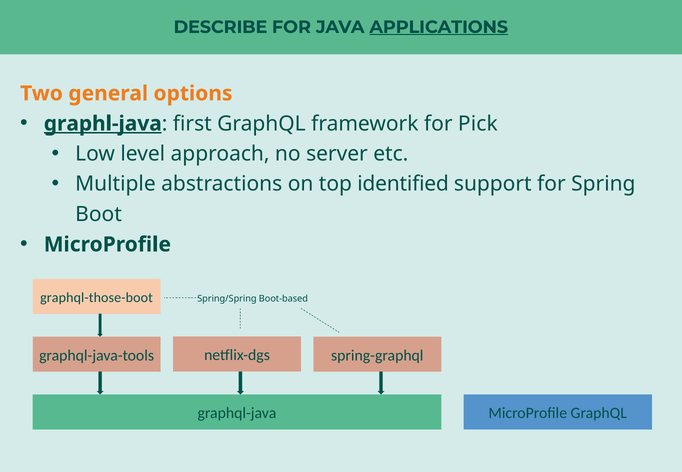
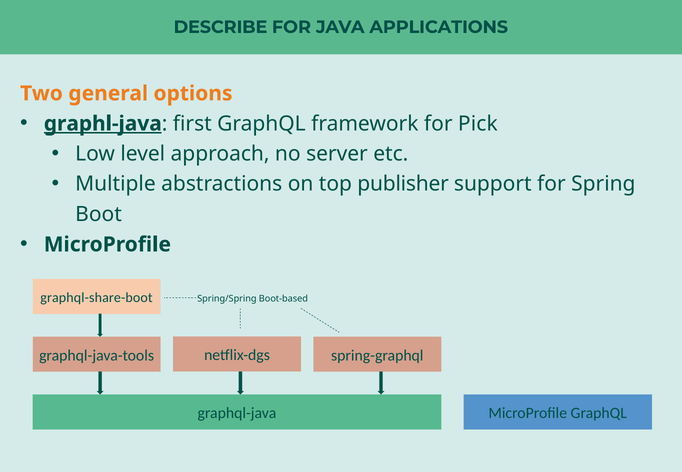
APPLICATIONS underline: present -> none (439, 27)
identified: identified -> publisher (403, 184)
graphql-those-boot: graphql-those-boot -> graphql-share-boot (96, 298)
